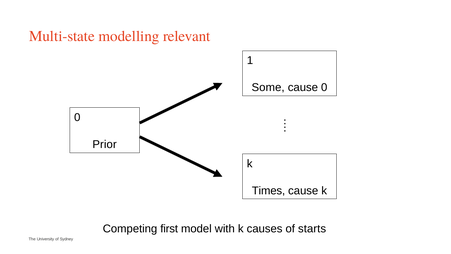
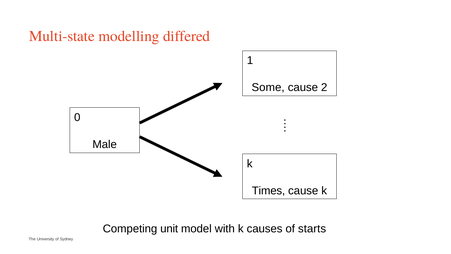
relevant: relevant -> differed (187, 36)
cause 0: 0 -> 2 (324, 87)
Prior: Prior -> Male (105, 144)
first: first -> unit (169, 228)
